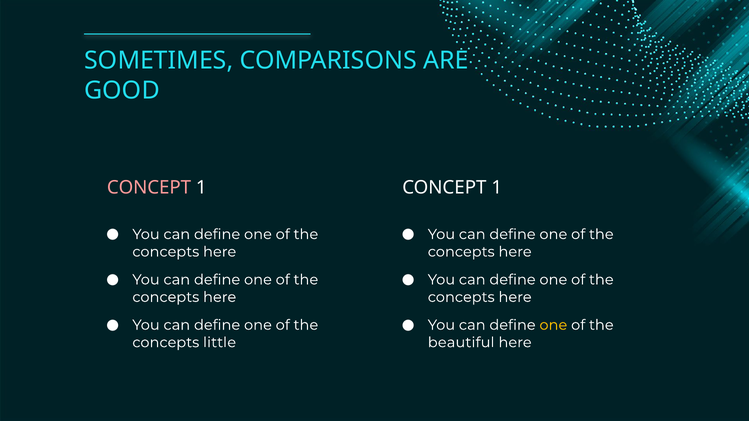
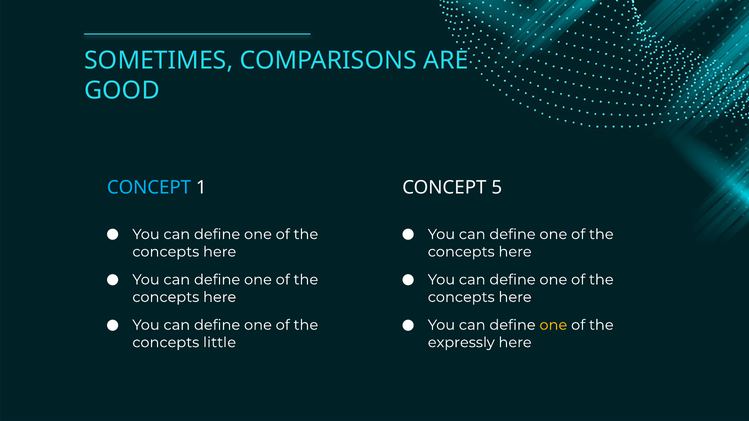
CONCEPT colour: pink -> light blue (149, 188)
1 CONCEPT 1: 1 -> 5 (497, 188)
beautiful: beautiful -> expressly (461, 343)
